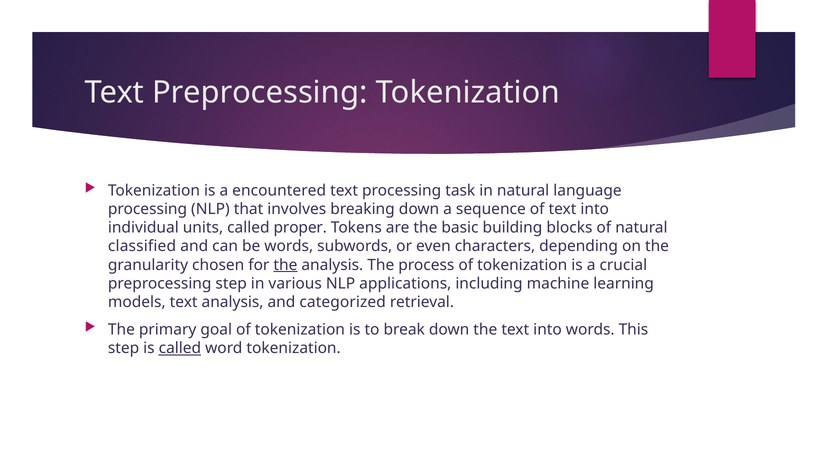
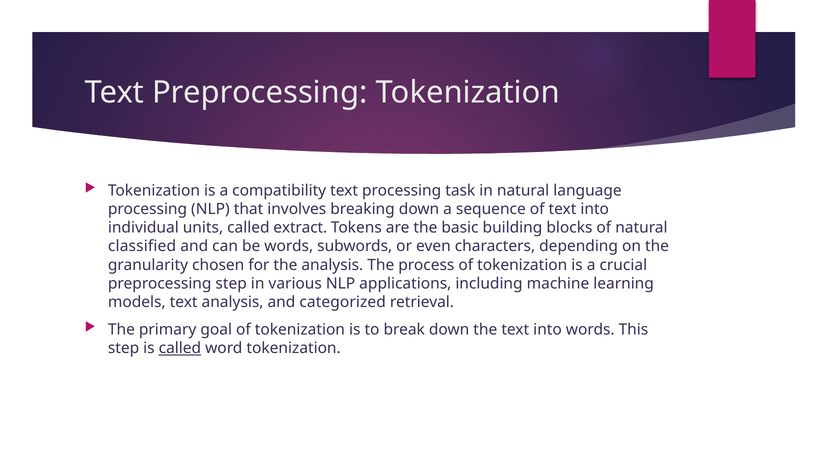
encountered: encountered -> compatibility (279, 190)
proper: proper -> extract (300, 228)
the underline: present -> none (285, 265)
